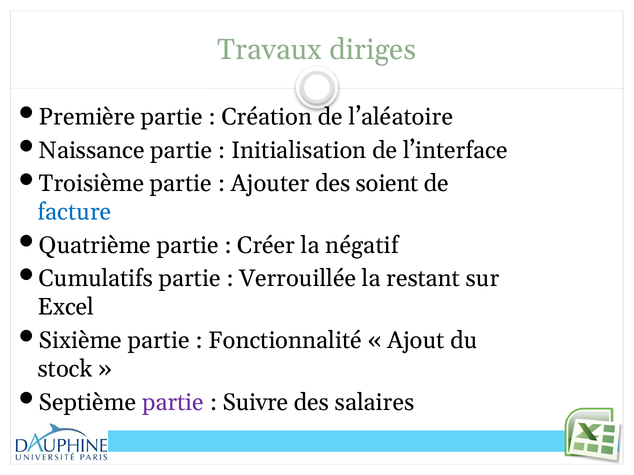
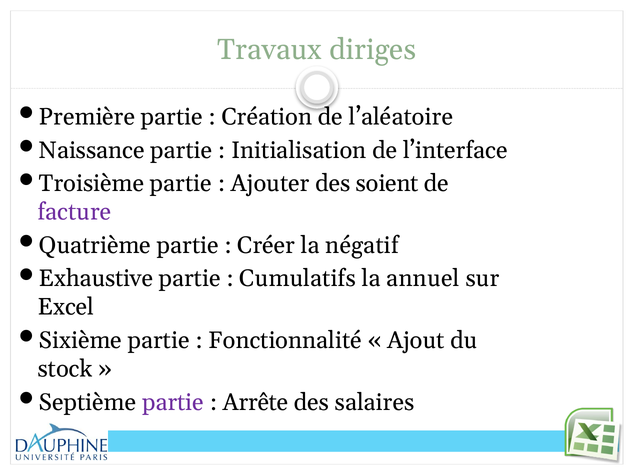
facture colour: blue -> purple (74, 212)
Cumulatifs: Cumulatifs -> Exhaustive (96, 279)
Verrouillée: Verrouillée -> Cumulatifs (298, 279)
restant: restant -> annuel (423, 279)
Suivre: Suivre -> Arrête (256, 403)
